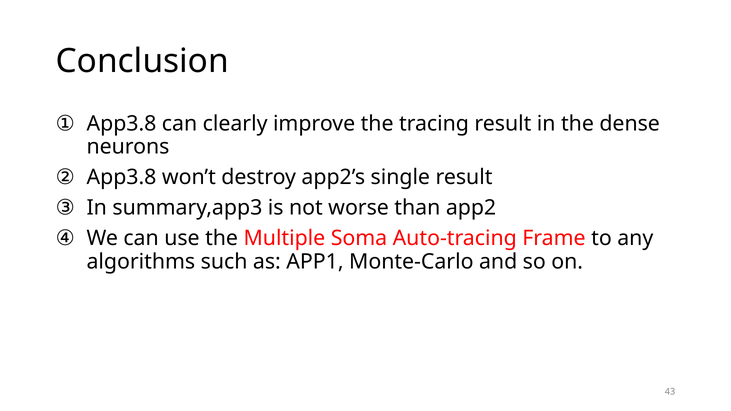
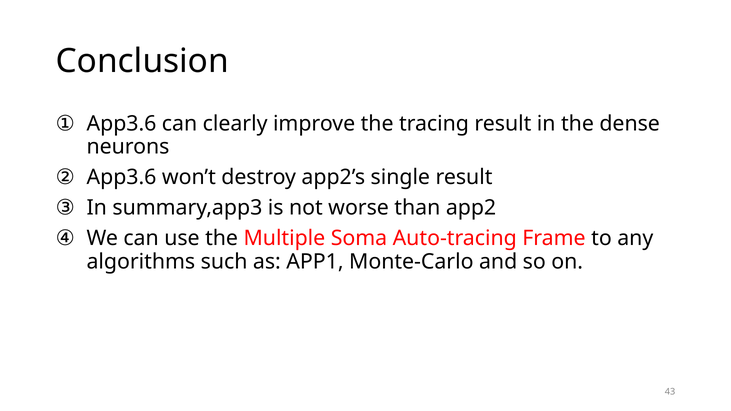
App3.8: App3.8 -> App3.6 (121, 124)
App3.8: App3.8 -> App3.6 (121, 177)
